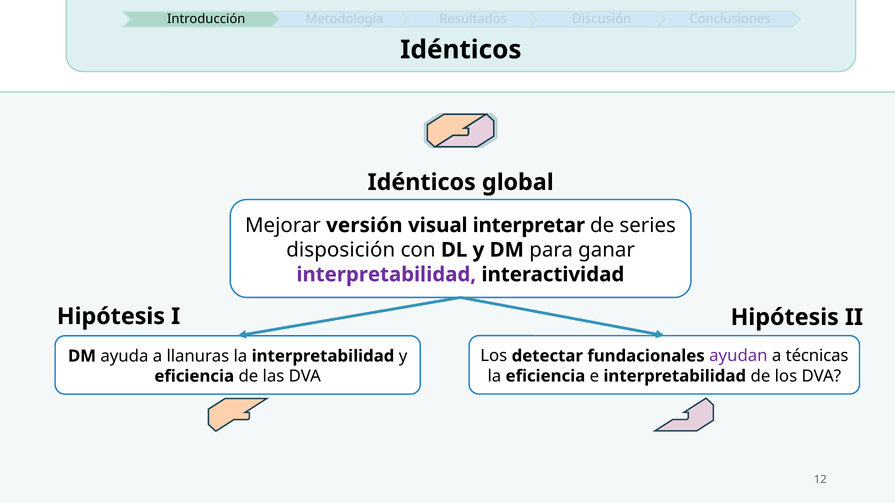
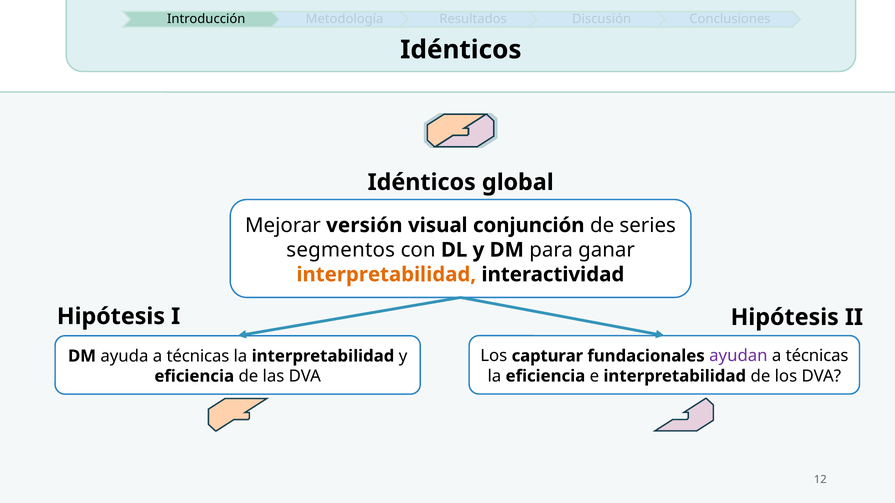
interpretar: interpretar -> conjunción (529, 226)
disposición: disposición -> segmentos (341, 250)
interpretabilidad colour: purple -> orange (386, 275)
detectar: detectar -> capturar (547, 356)
ayuda a llanuras: llanuras -> técnicas (198, 356)
